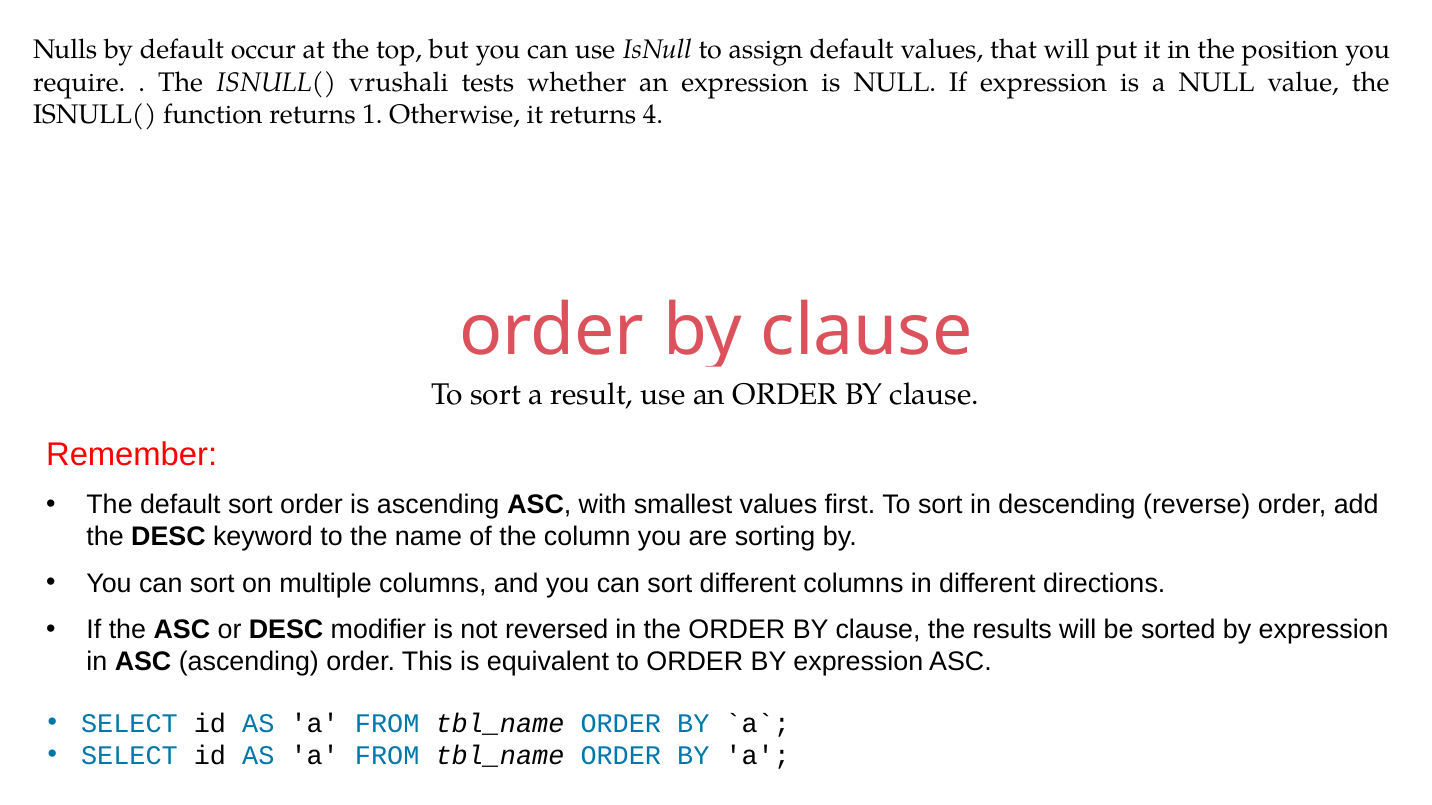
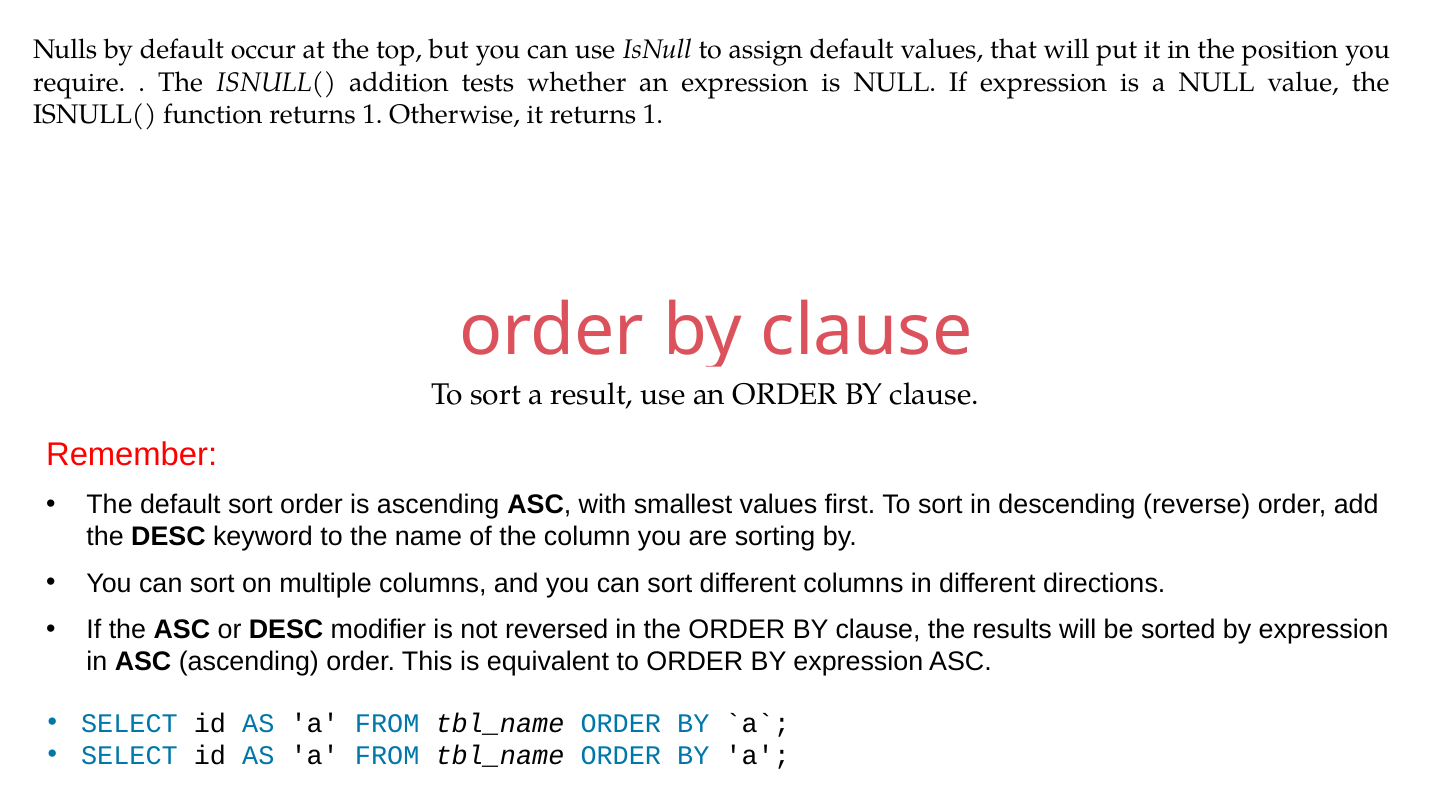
vrushali: vrushali -> addition (399, 82)
it returns 4: 4 -> 1 (653, 115)
